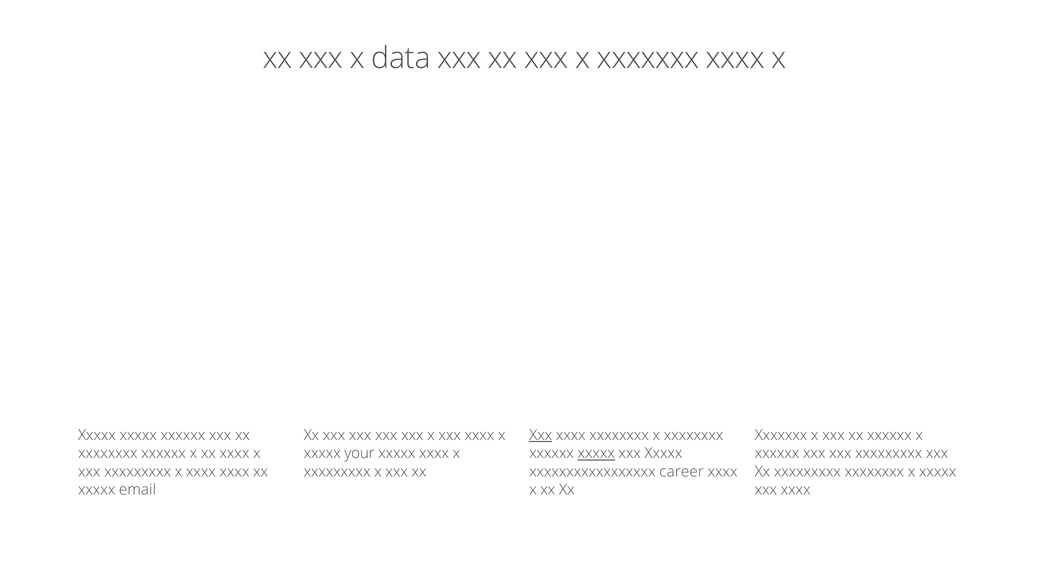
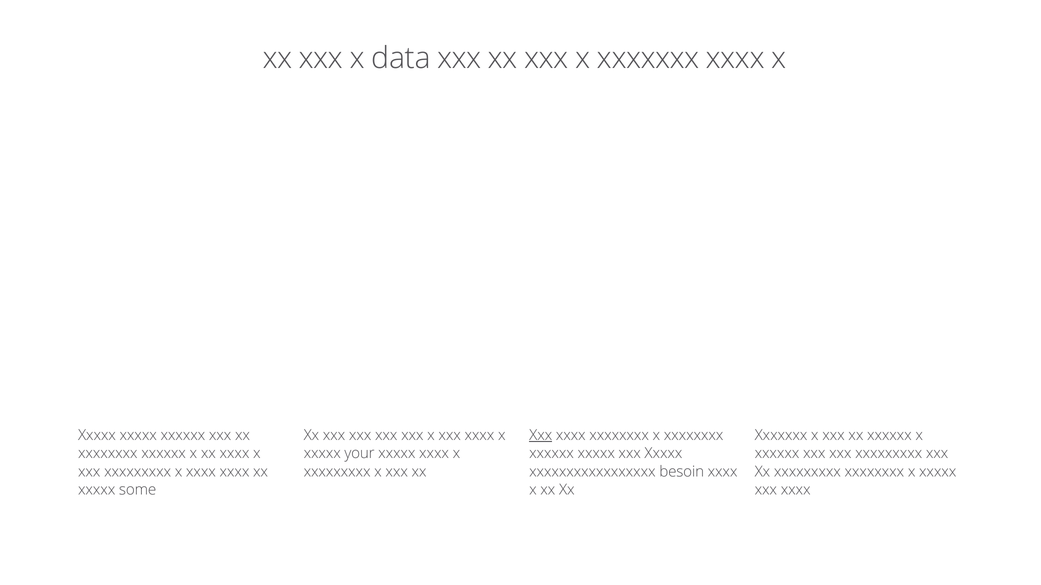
xxxxx underline: present -> none (596, 454)
career: career -> besoin (682, 472)
email: email -> some (138, 490)
